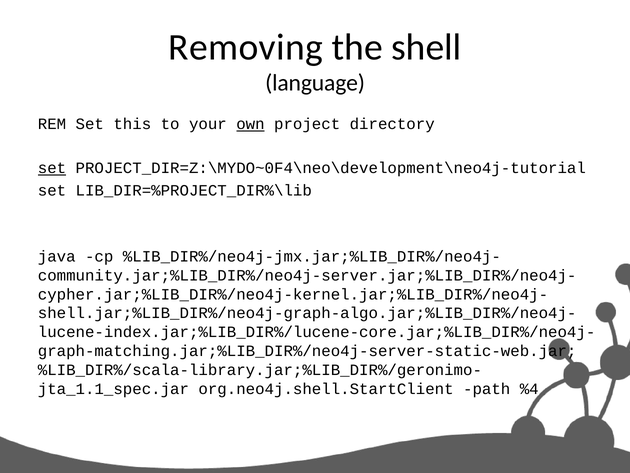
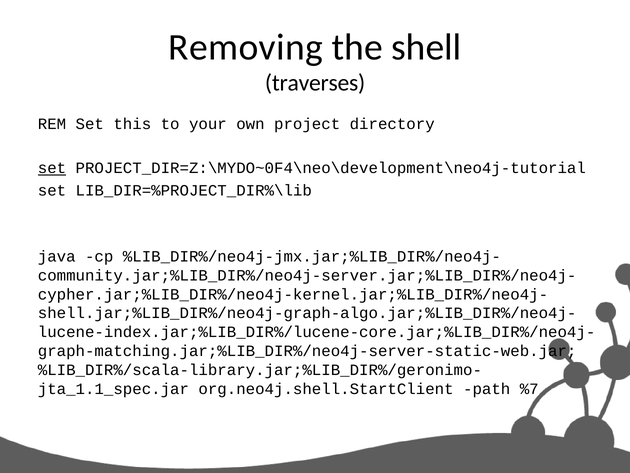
language: language -> traverses (315, 83)
own underline: present -> none (250, 124)
%4: %4 -> %7 (529, 389)
